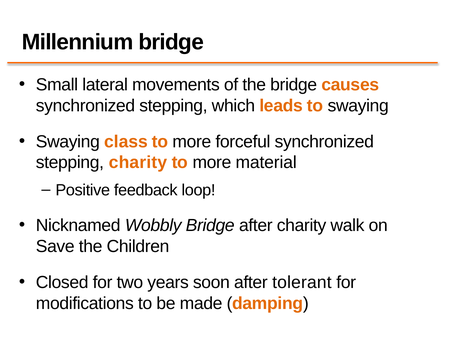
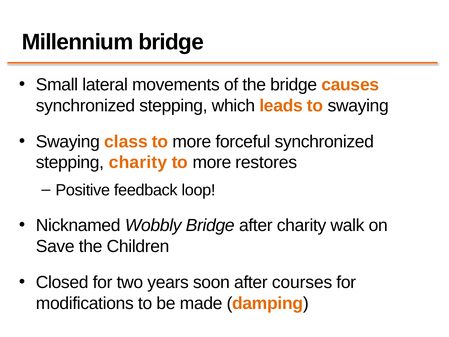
material: material -> restores (266, 162)
tolerant: tolerant -> courses (302, 282)
